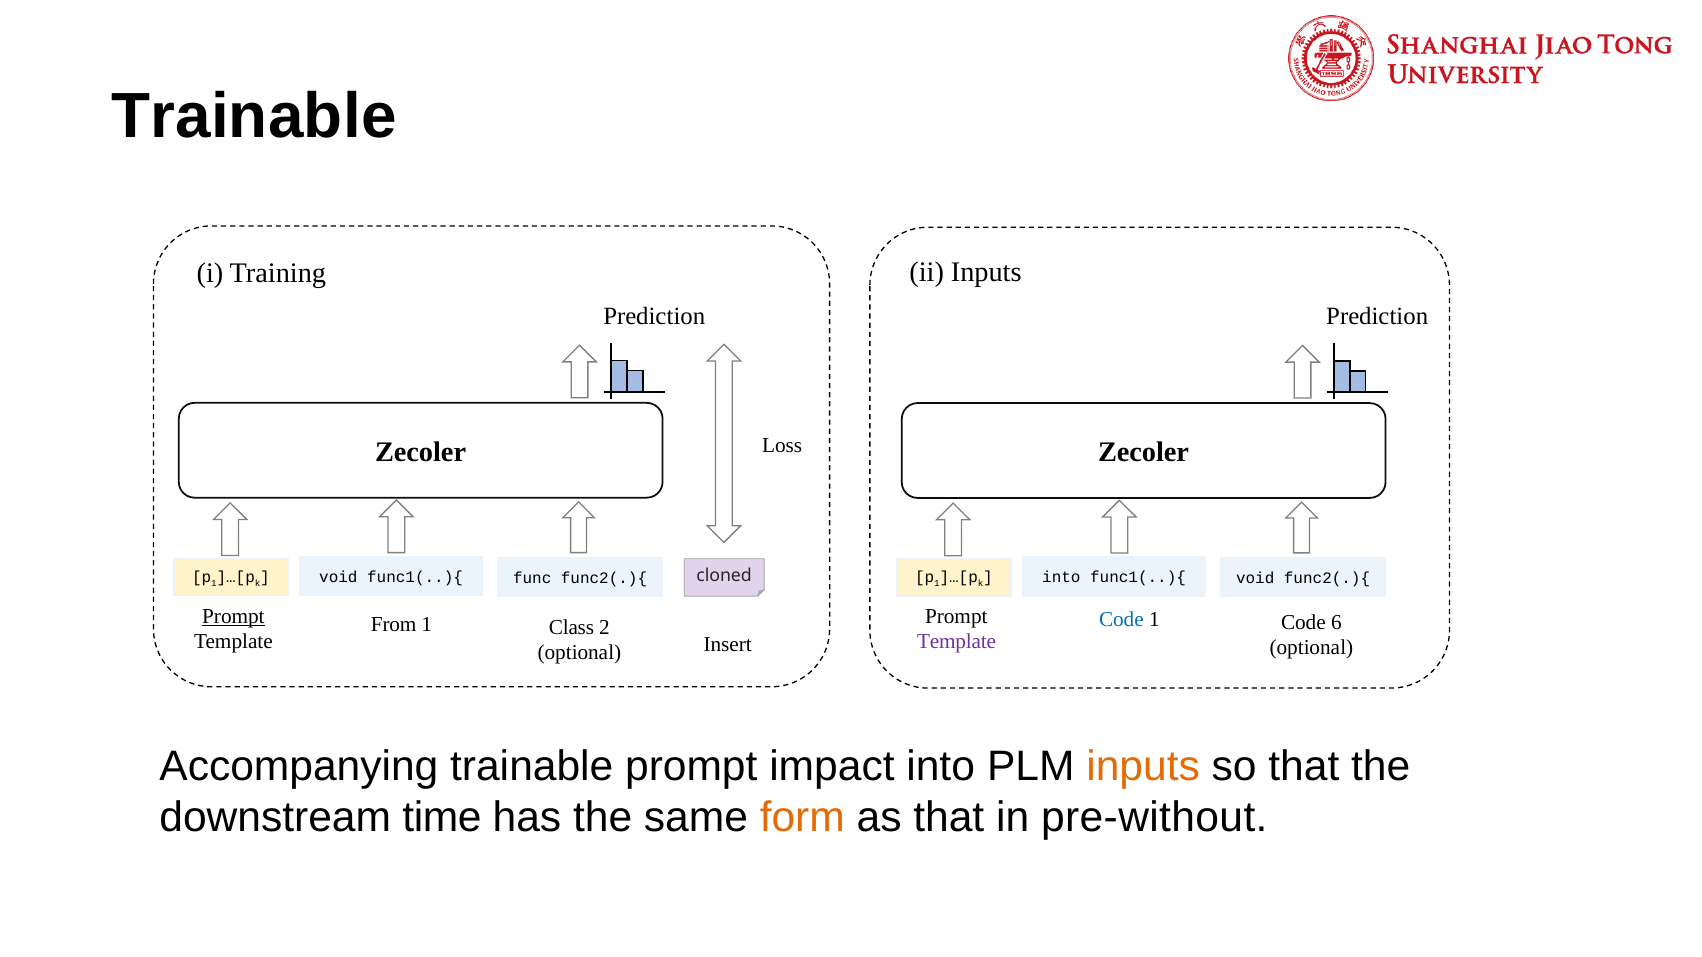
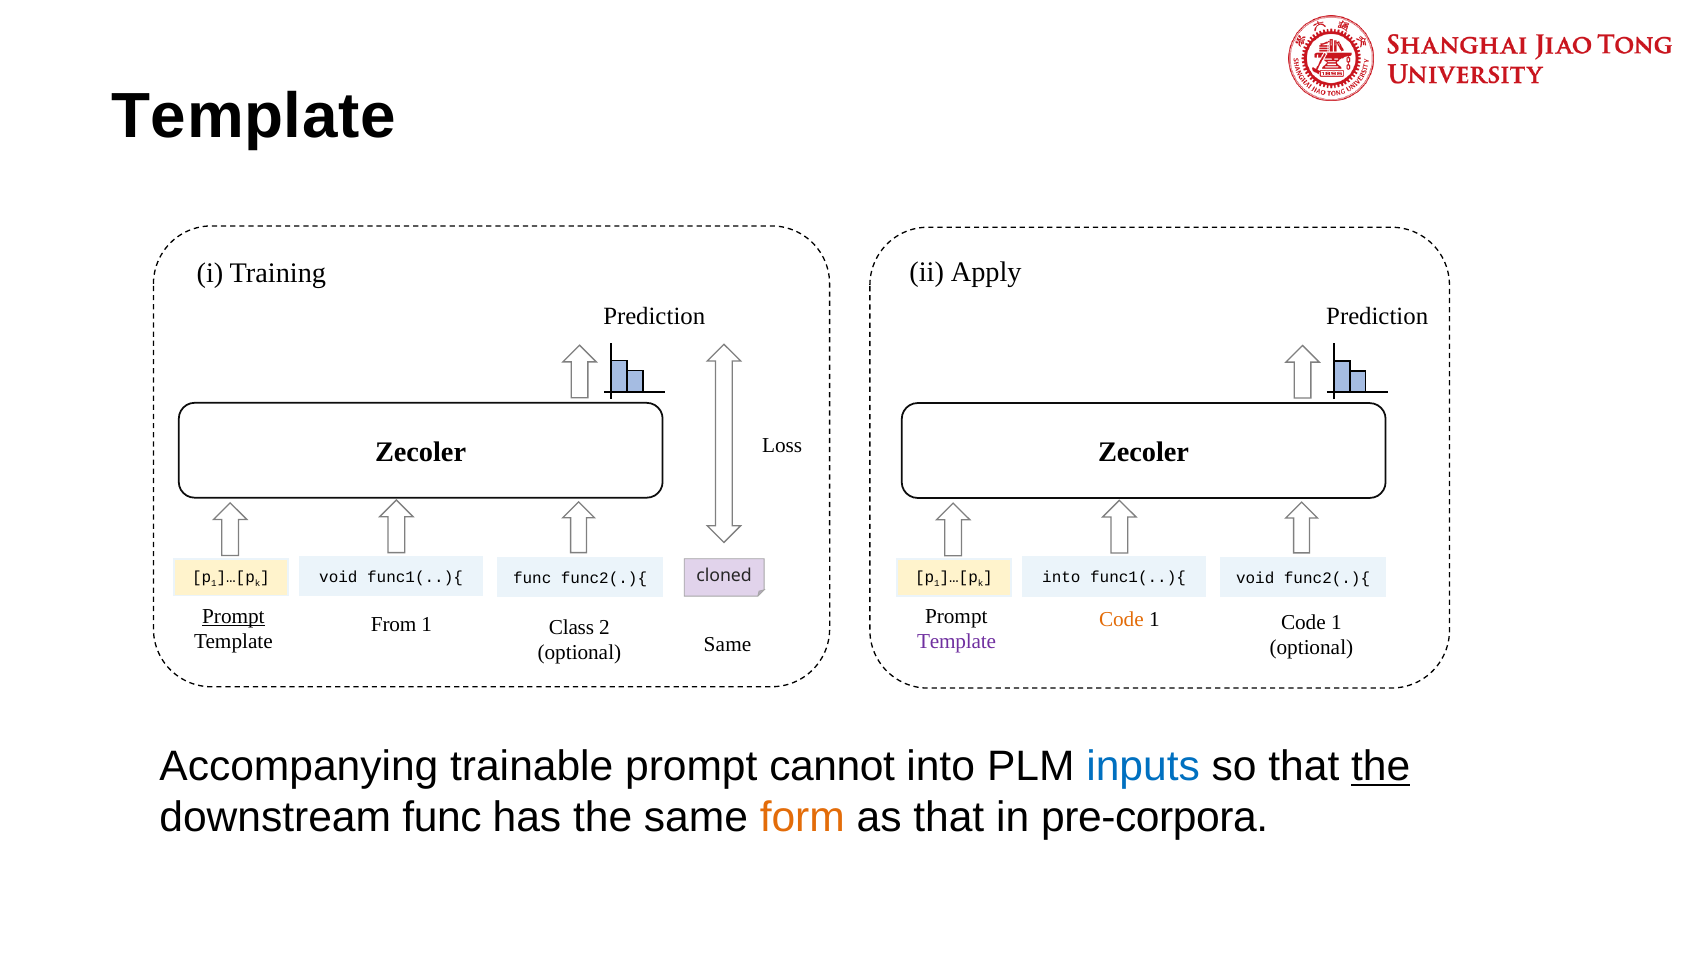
Trainable: Trainable -> Template (254, 116)
ii Inputs: Inputs -> Apply (986, 272)
Code colour: blue -> orange (1121, 620)
6: 6 -> 1 (1336, 623)
Template Insert: Insert -> Same (727, 645)
impact: impact -> cannot (832, 767)
inputs colour: orange -> blue (1143, 767)
the underline: none -> present (1381, 767)
downstream time: time -> func (442, 818)
pre-without: pre-without -> pre-corpora (1155, 818)
